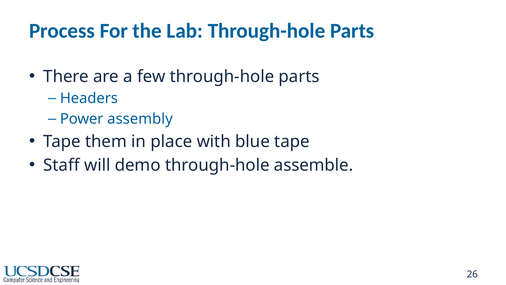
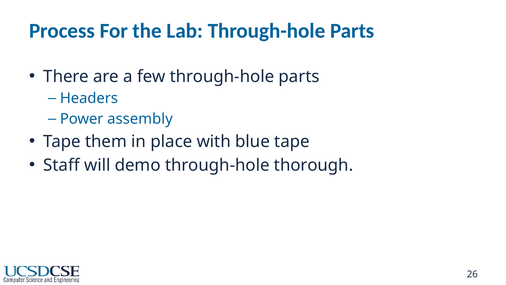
assemble: assemble -> thorough (314, 165)
